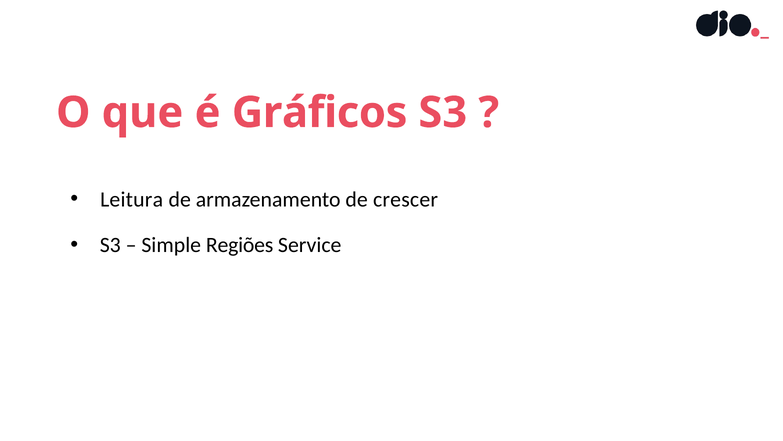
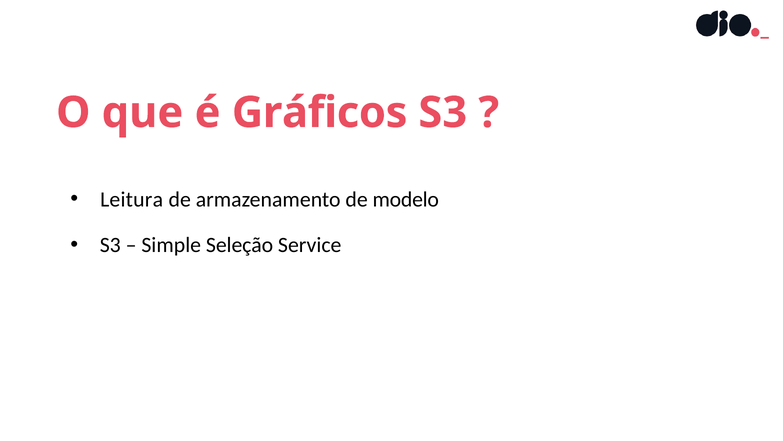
crescer: crescer -> modelo (406, 199)
Regiões: Regiões -> Seleção (240, 245)
